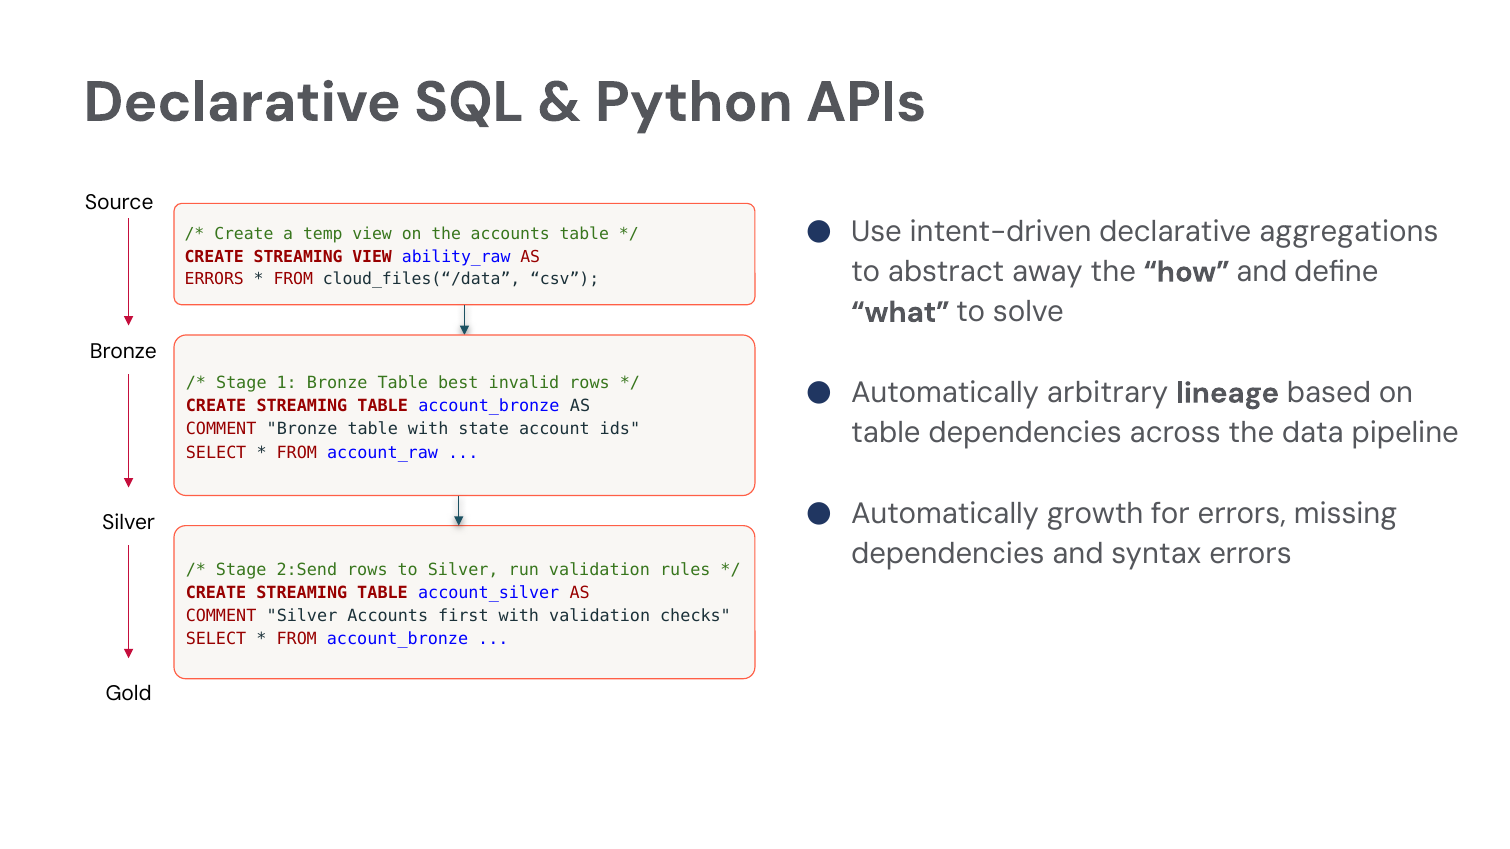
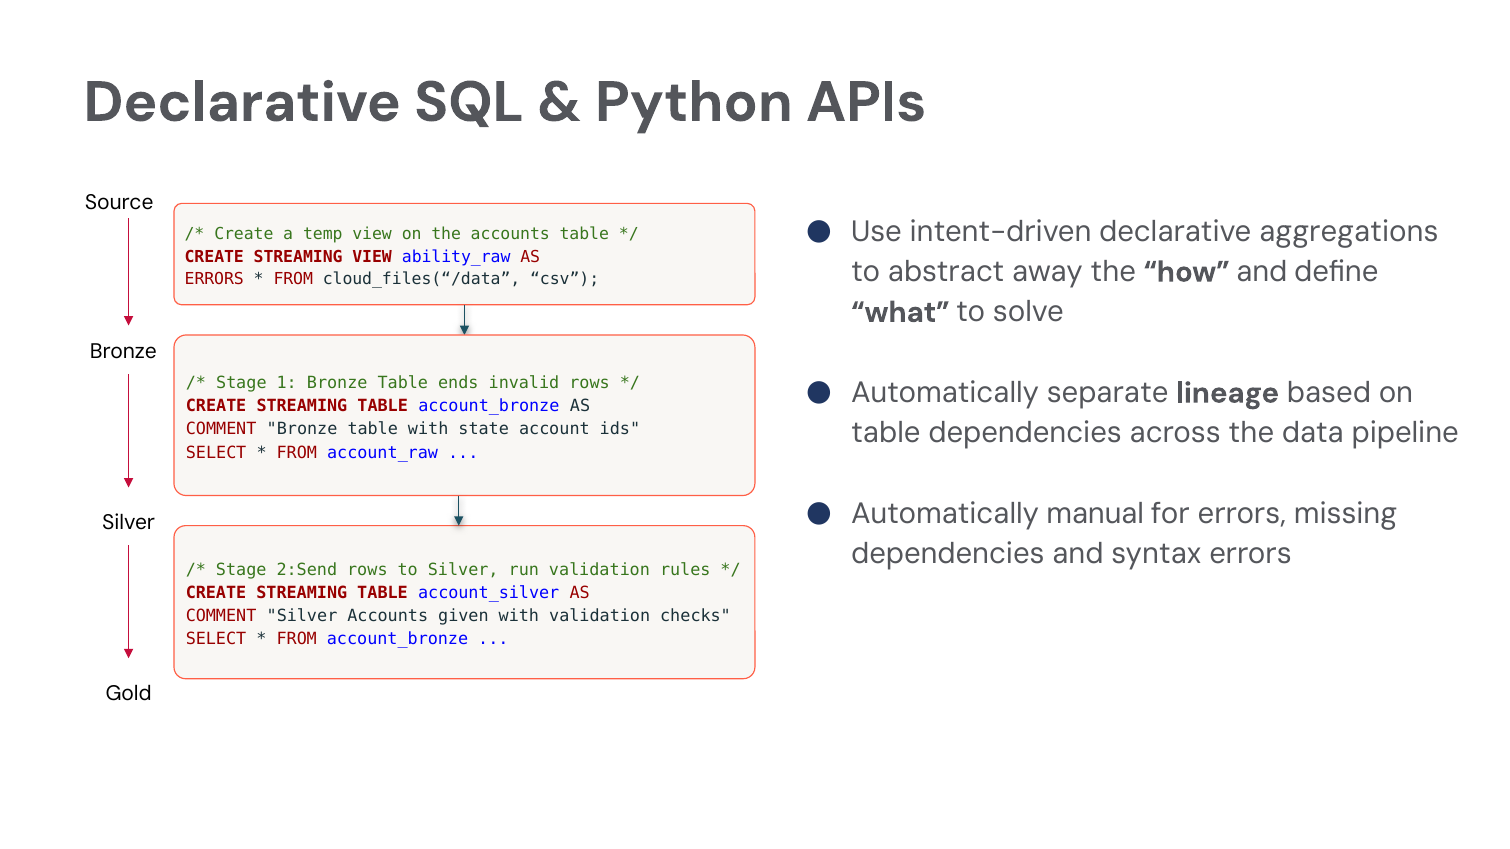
best: best -> ends (458, 383)
arbitrary: arbitrary -> separate (1108, 393)
growth: growth -> manual (1095, 514)
first: first -> given (463, 617)
